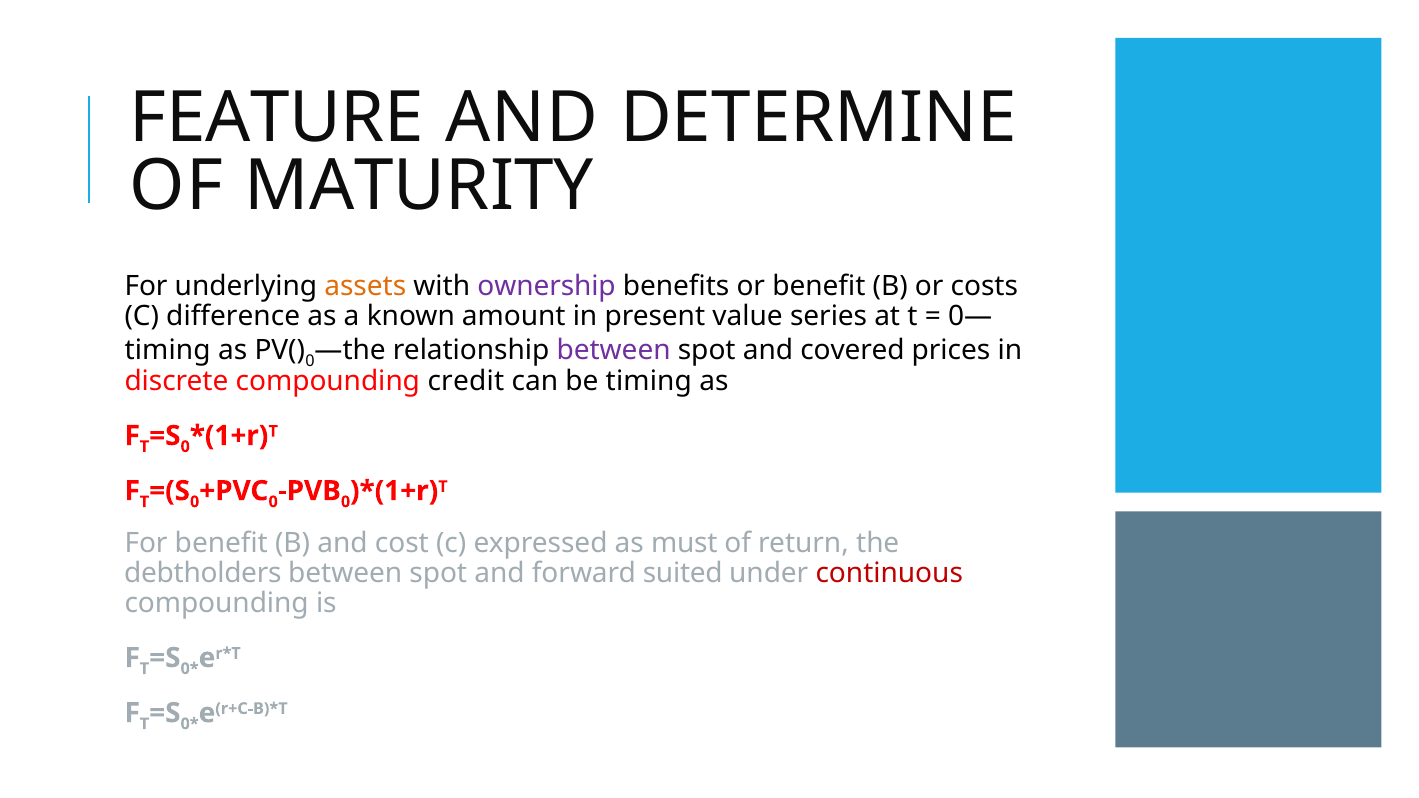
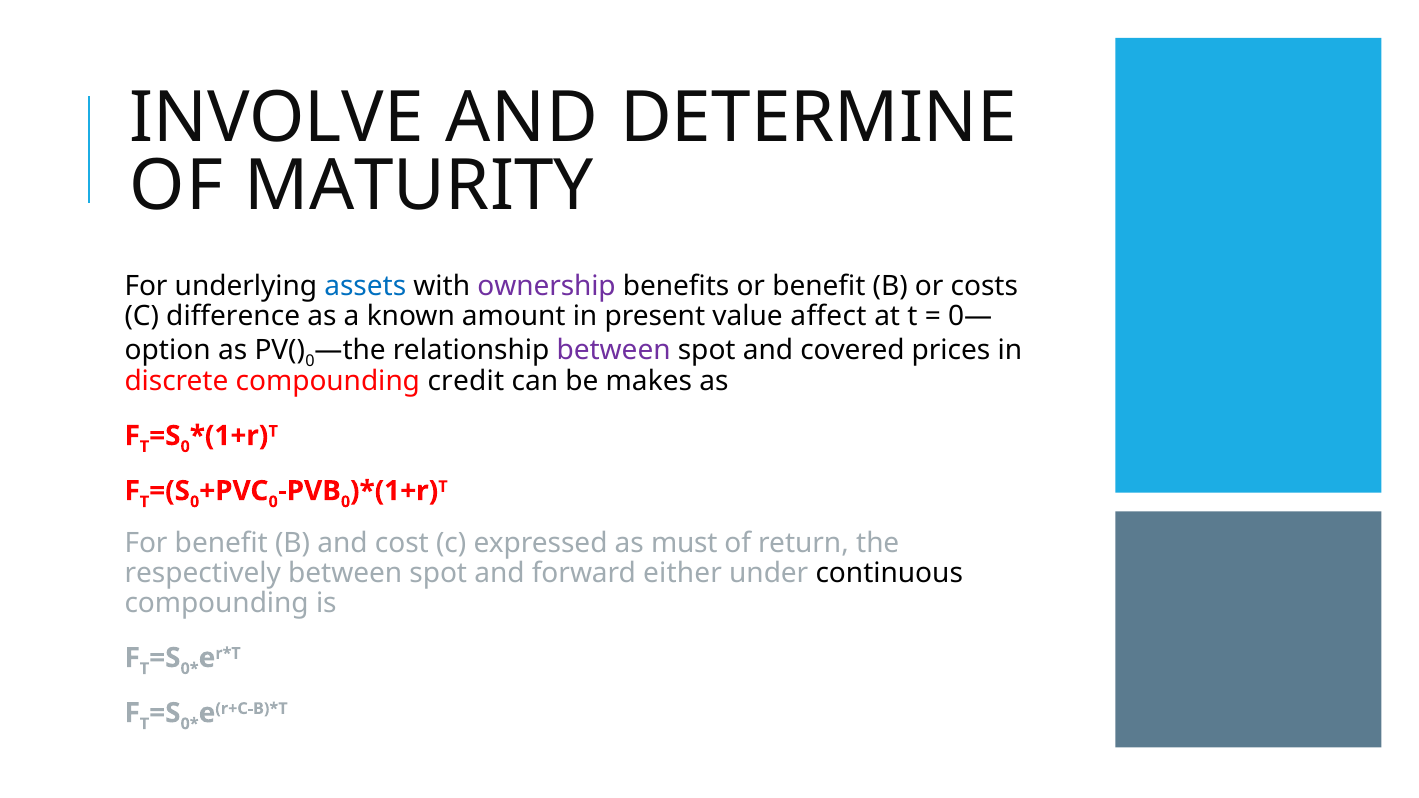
FEATURE: FEATURE -> INVOLVE (277, 118)
assets colour: orange -> blue (365, 286)
series: series -> affect (828, 317)
timing: timing -> option (168, 350)
be timing: timing -> makes (649, 382)
debtholders: debtholders -> respectively (203, 573)
suited: suited -> either (683, 573)
continuous colour: red -> black (889, 573)
